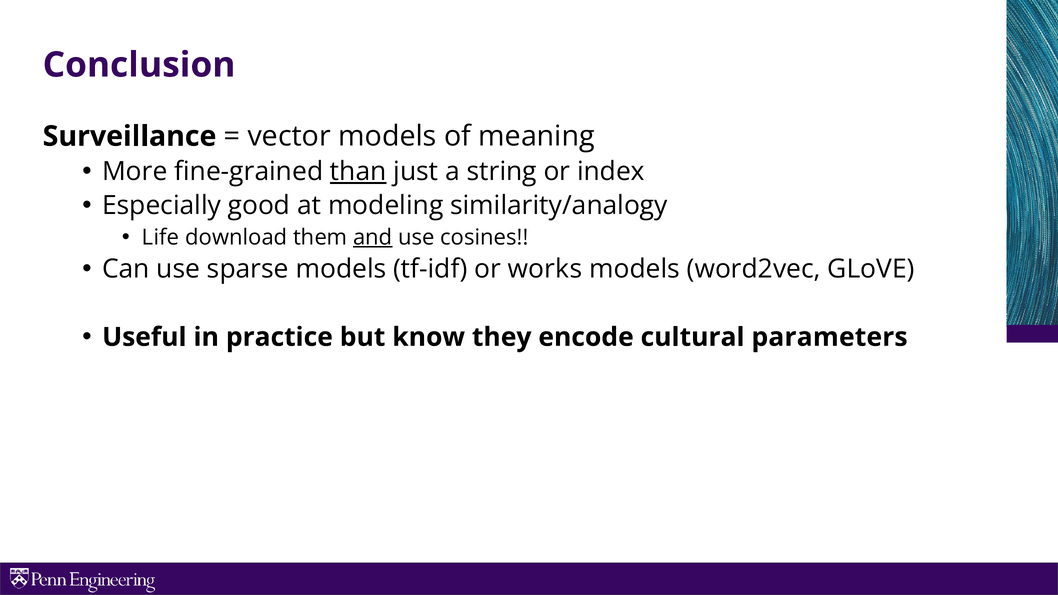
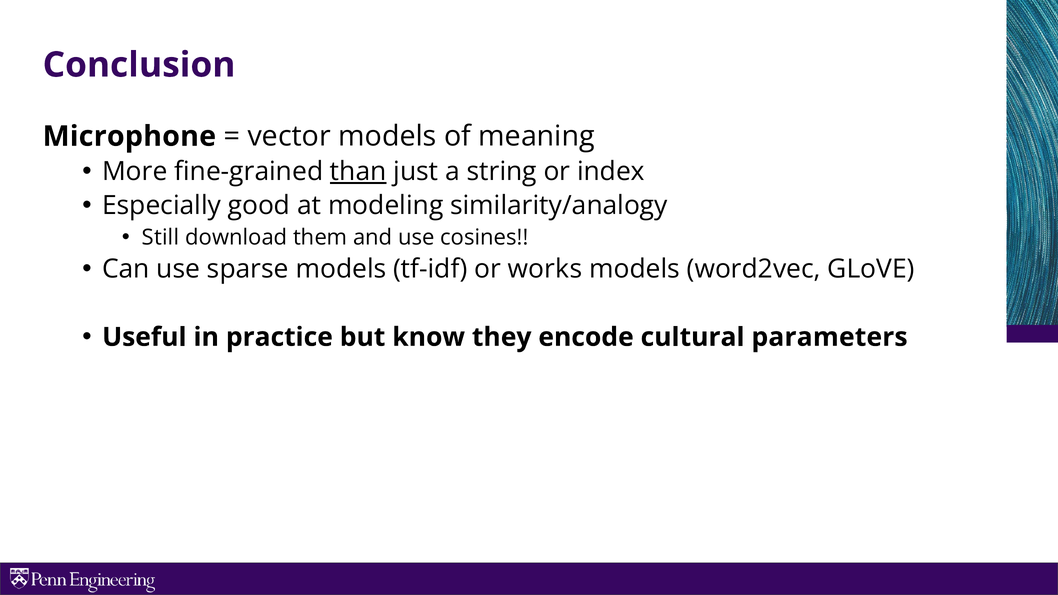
Surveillance: Surveillance -> Microphone (129, 136)
Life: Life -> Still (161, 237)
and underline: present -> none (373, 237)
